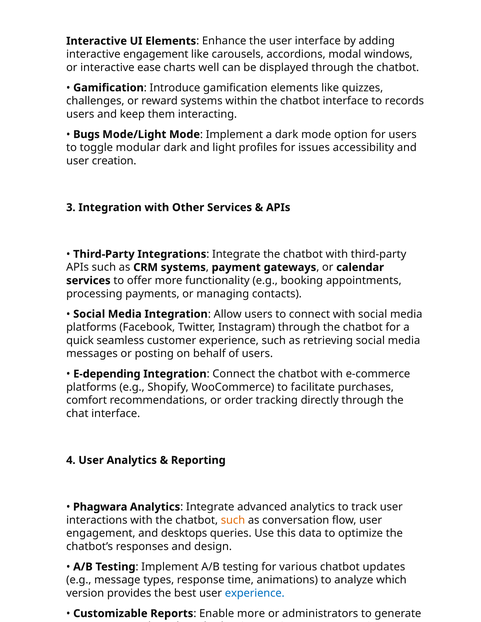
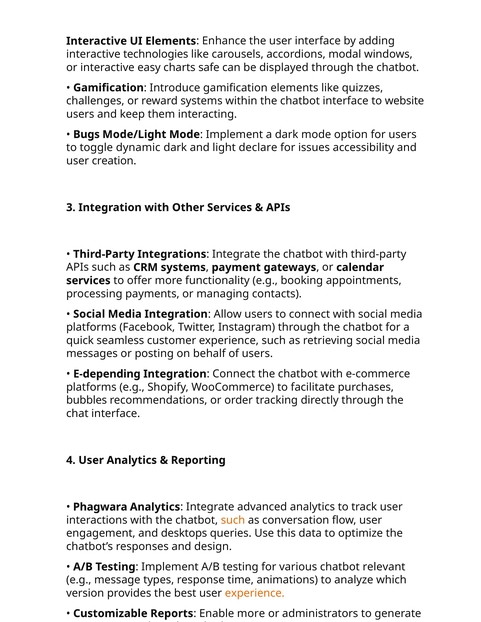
interactive engagement: engagement -> technologies (156, 54)
ease: ease -> easy (149, 67)
well: well -> safe (209, 67)
records: records -> website (404, 101)
modular: modular -> dynamic (138, 148)
profiles: profiles -> declare (258, 148)
comfort: comfort -> bubbles (87, 401)
updates: updates -> relevant (384, 567)
experience colour: blue -> orange (255, 594)
